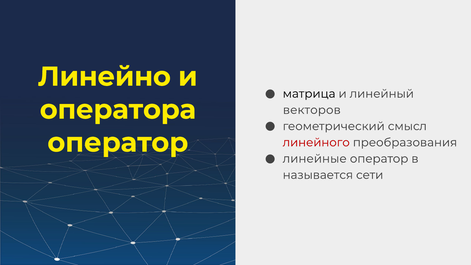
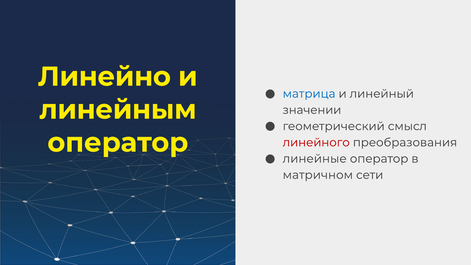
матрица colour: black -> blue (309, 94)
оператора: оператора -> линейным (118, 110)
векторов: векторов -> значении (312, 110)
называется: называется -> матричном (318, 175)
